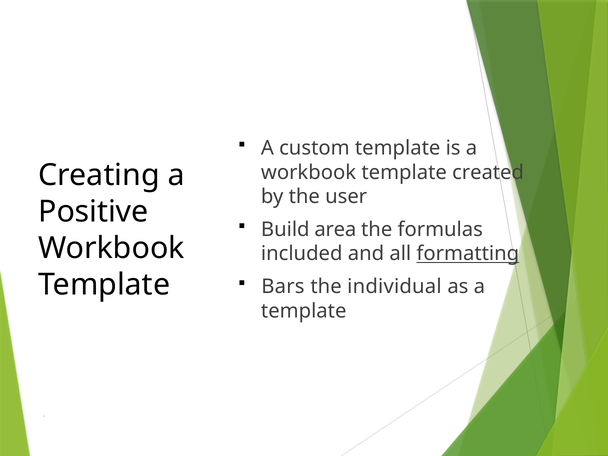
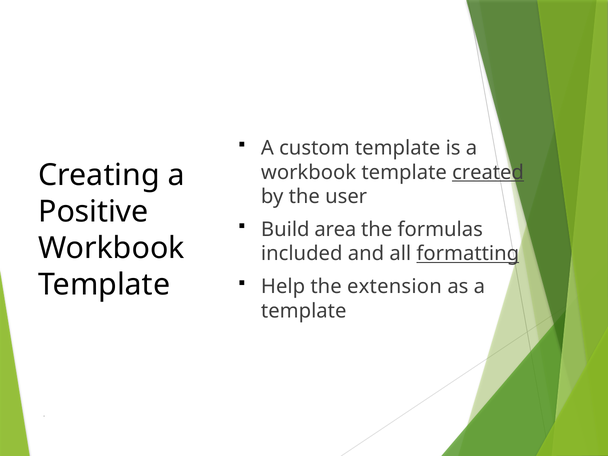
created underline: none -> present (488, 172)
Bars: Bars -> Help (283, 286)
individual: individual -> extension (394, 286)
